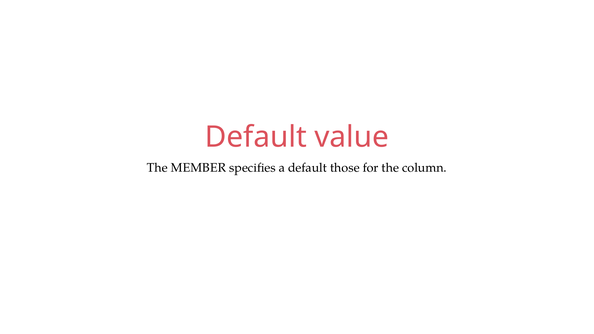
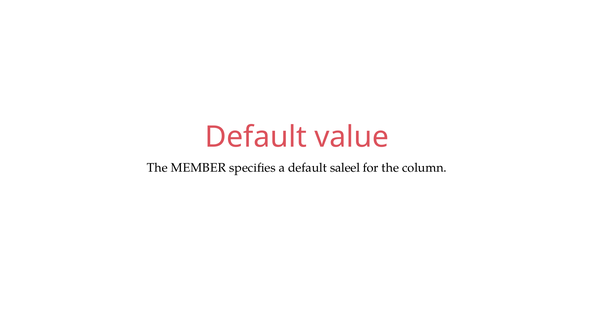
those: those -> saleel (345, 168)
